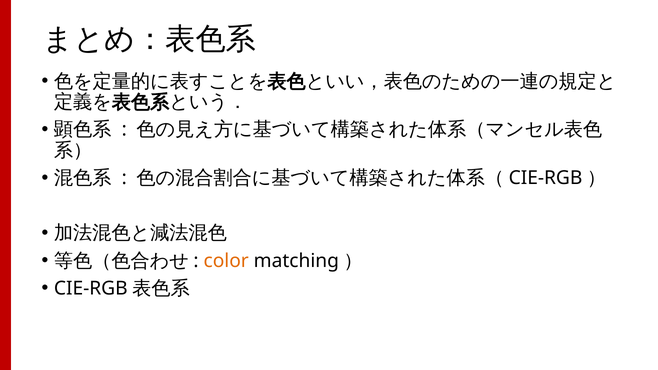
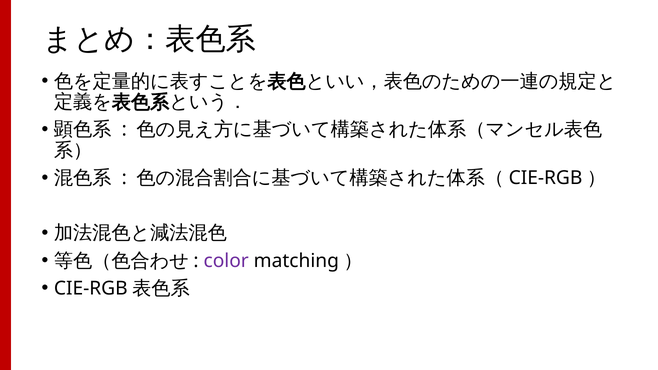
color colour: orange -> purple (226, 261)
